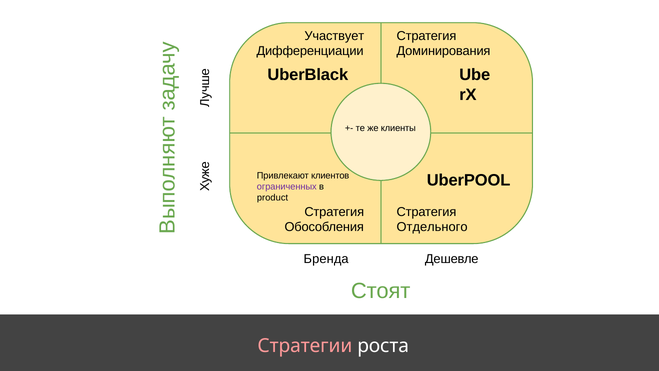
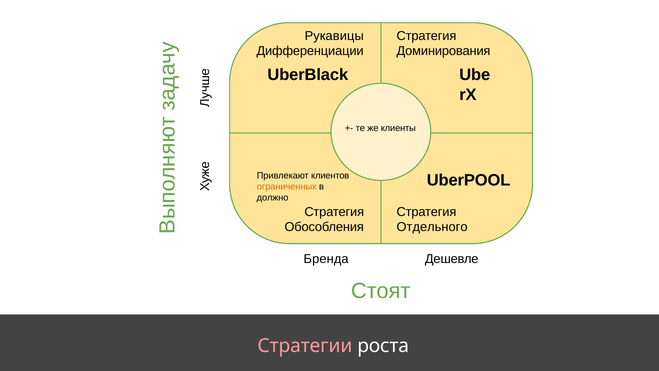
Участвует: Участвует -> Рукавицы (334, 36)
ограниченных colour: purple -> orange (287, 187)
product: product -> должно (273, 198)
